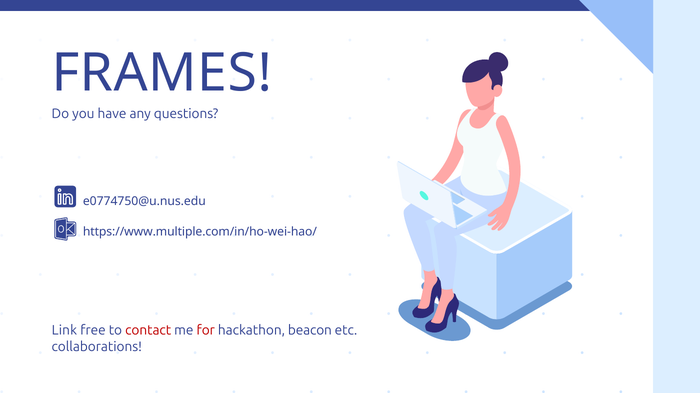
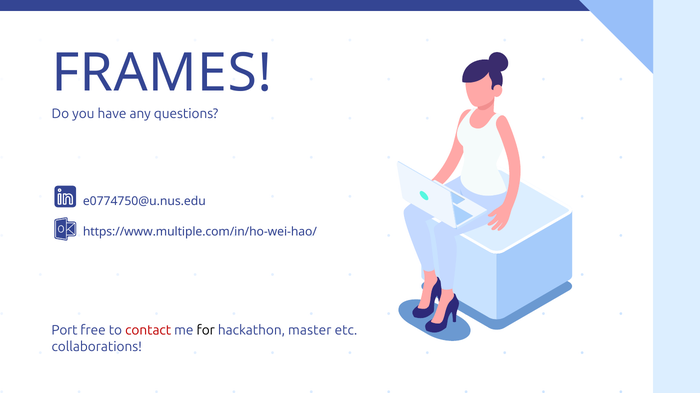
Link: Link -> Port (64, 331)
for colour: red -> black (206, 331)
beacon: beacon -> master (310, 331)
